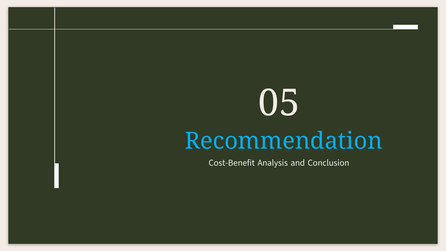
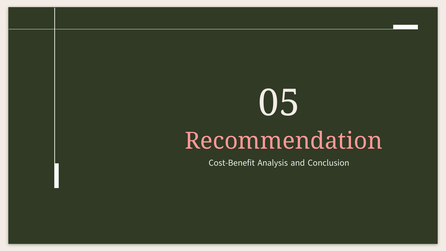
Recommendation colour: light blue -> pink (284, 141)
